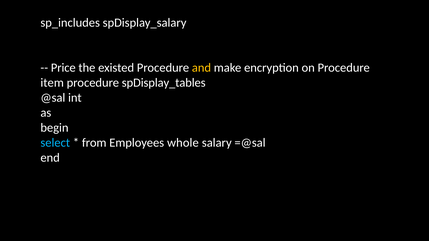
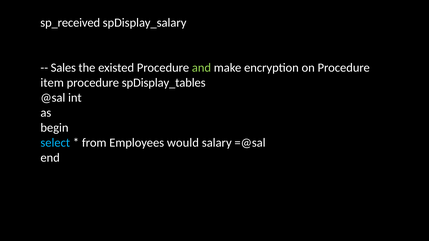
sp_includes: sp_includes -> sp_received (70, 23)
Price: Price -> Sales (63, 68)
and colour: yellow -> light green (201, 68)
whole: whole -> would (183, 143)
